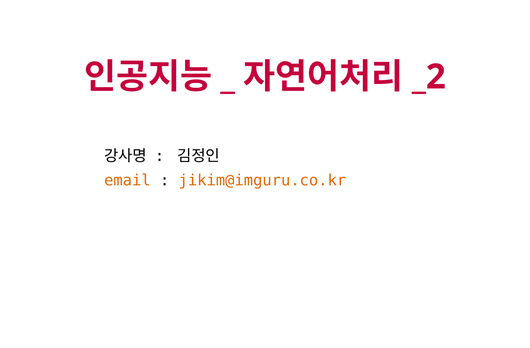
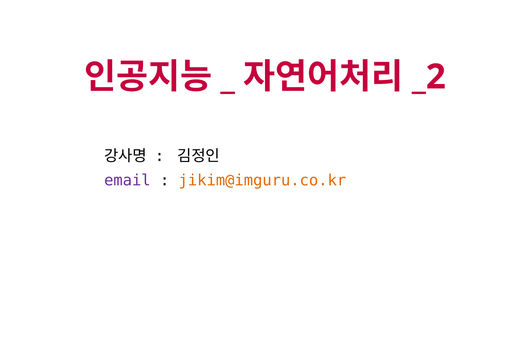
email colour: orange -> purple (127, 180)
